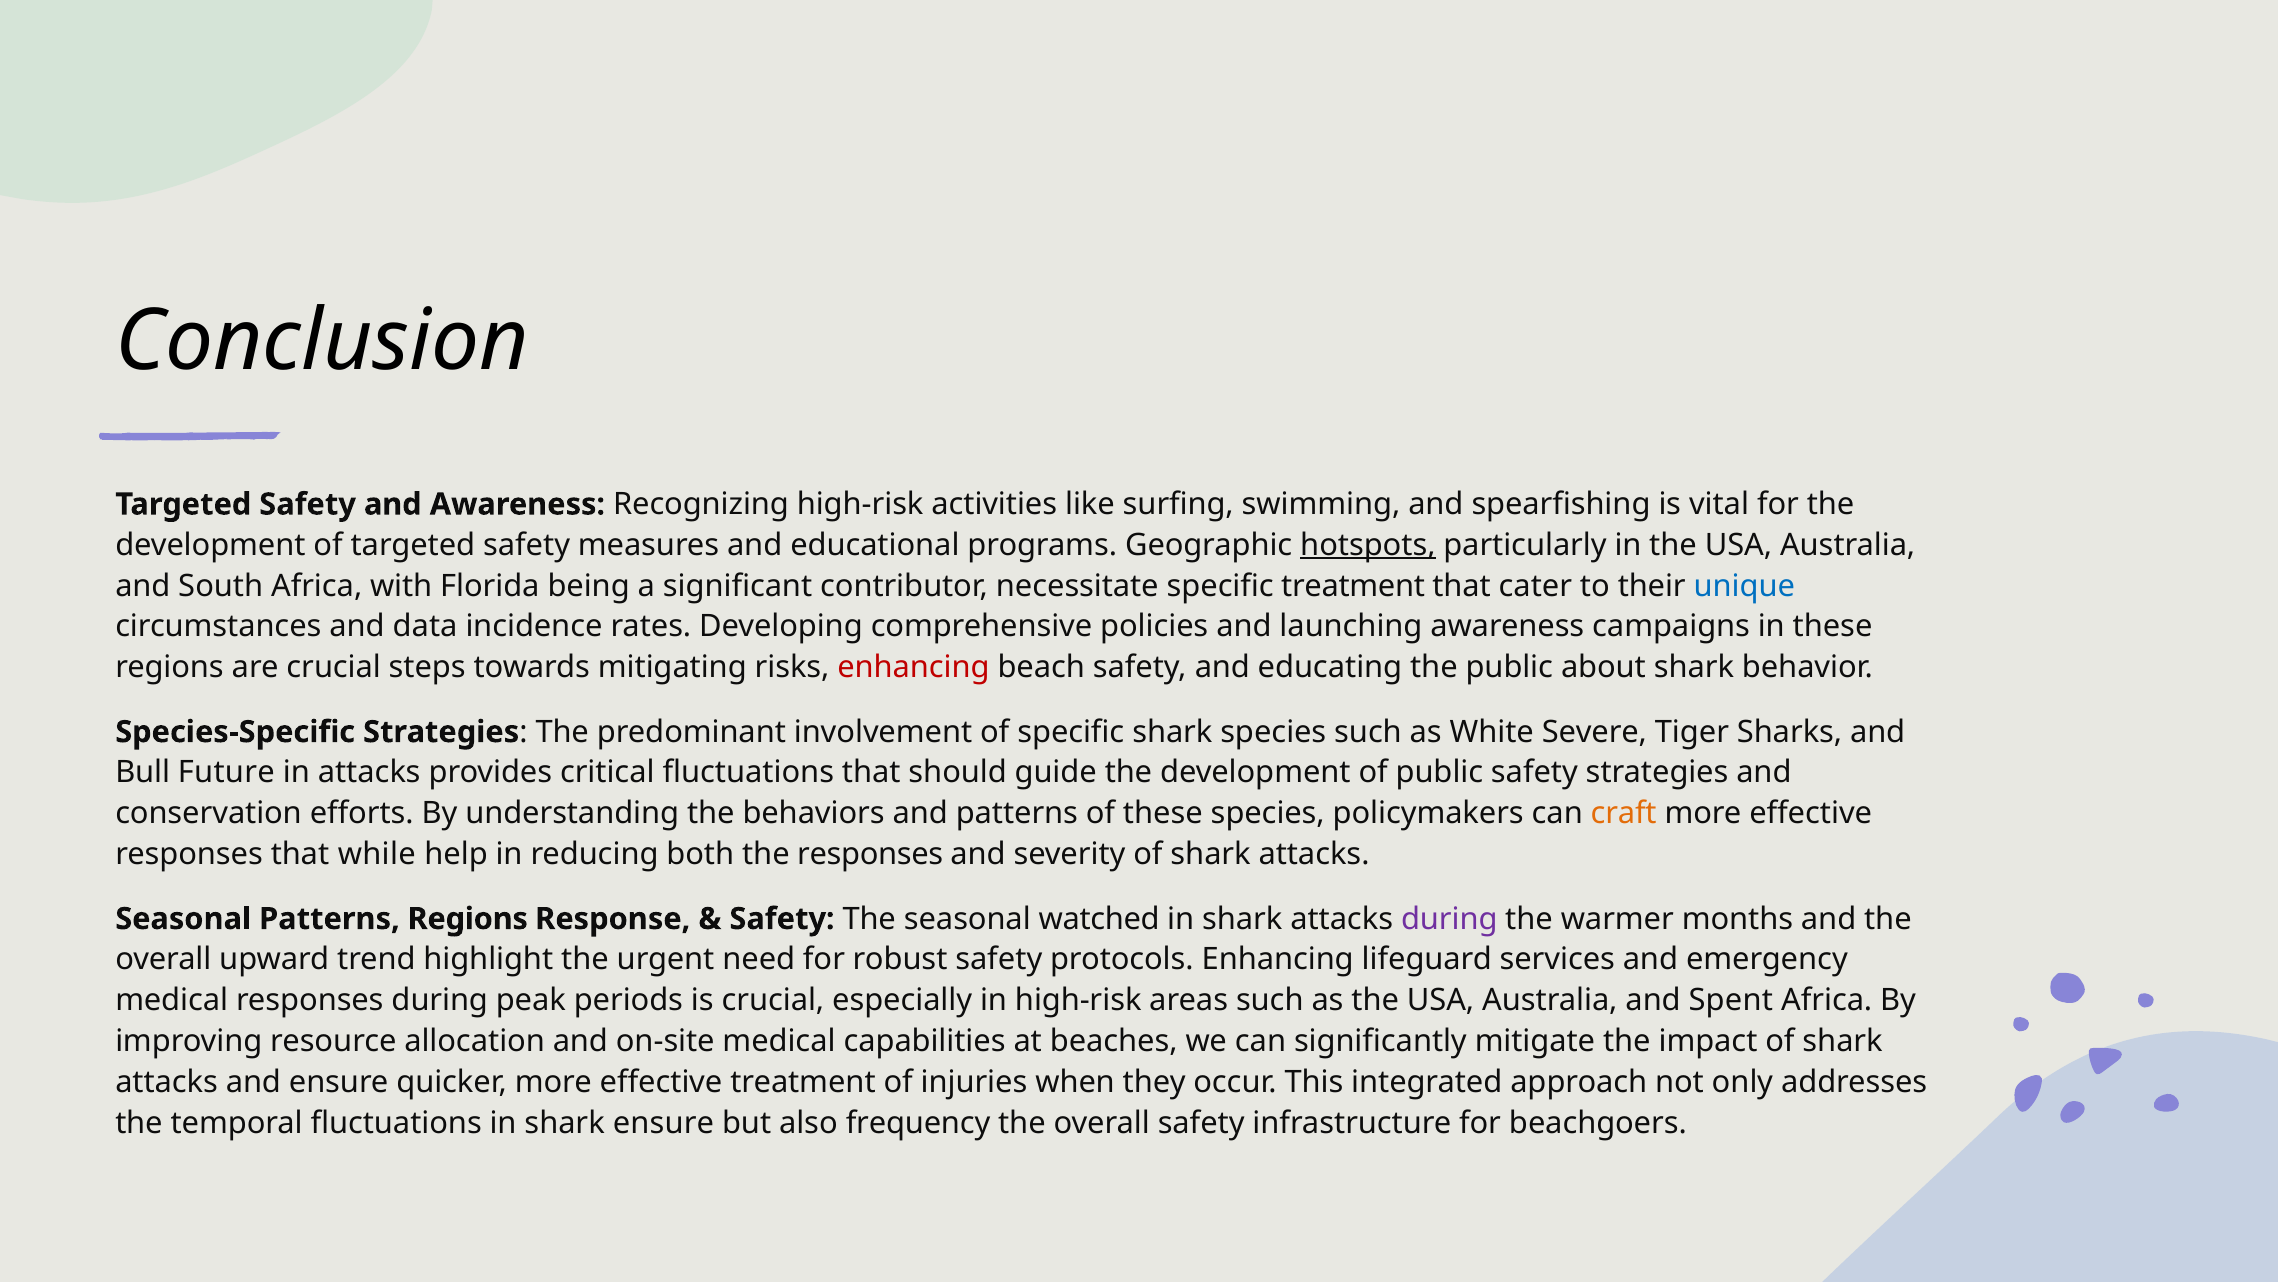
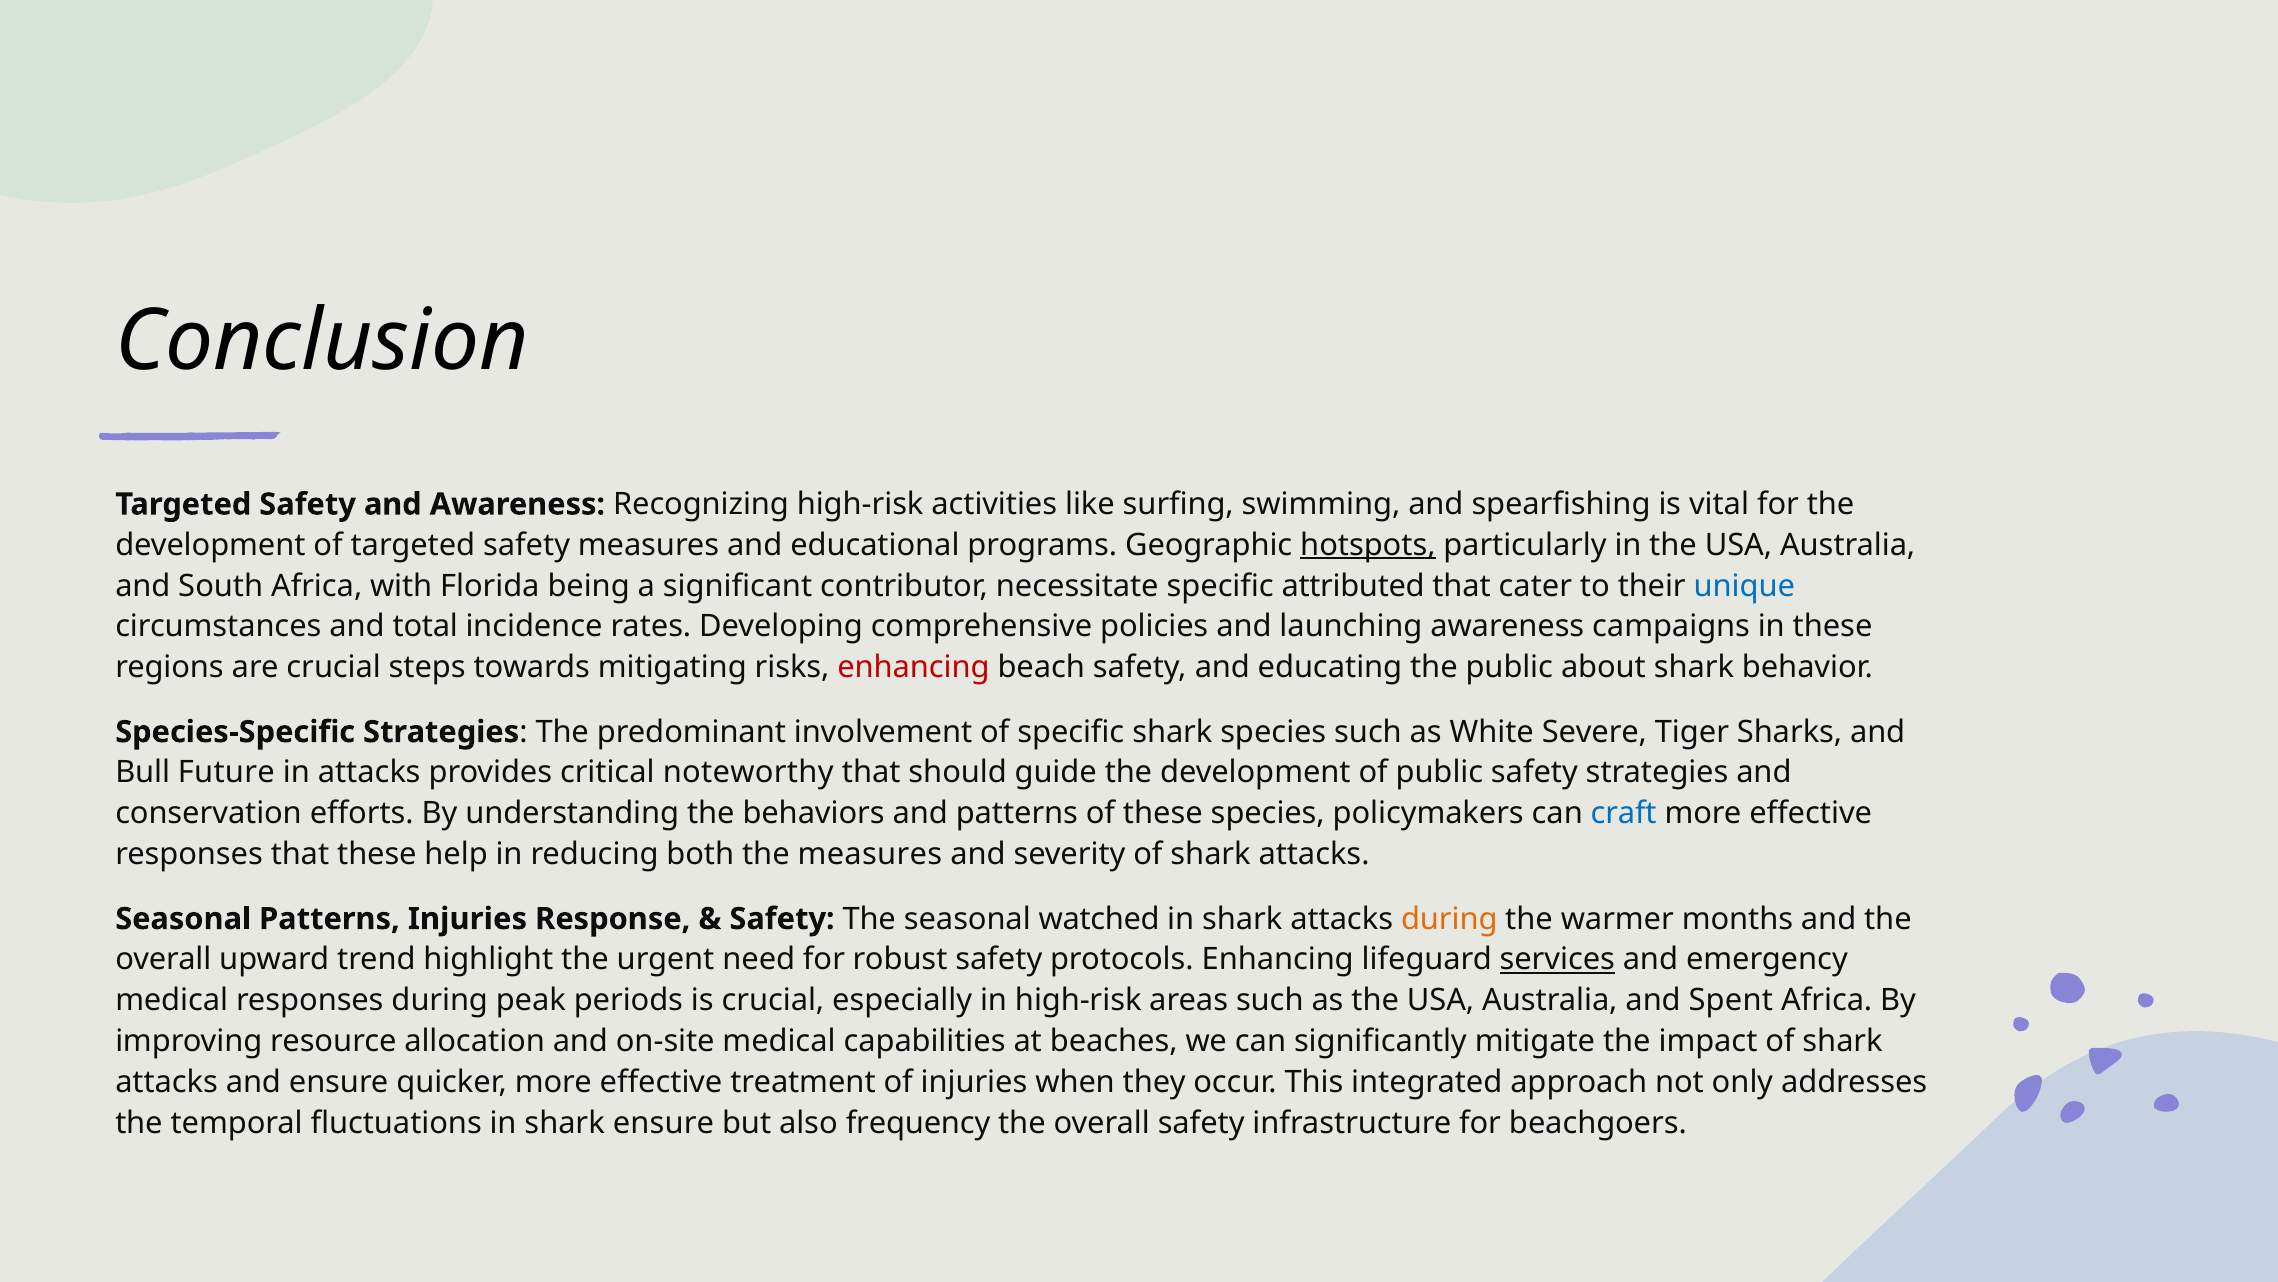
specific treatment: treatment -> attributed (1353, 586)
data: data -> total (425, 626)
critical fluctuations: fluctuations -> noteworthy (748, 772)
craft colour: orange -> blue (1624, 813)
that while: while -> these (377, 854)
the responses: responses -> measures (870, 854)
Patterns Regions: Regions -> Injuries (467, 918)
during colour: purple -> orange (1449, 918)
services underline: none -> present (1557, 959)
